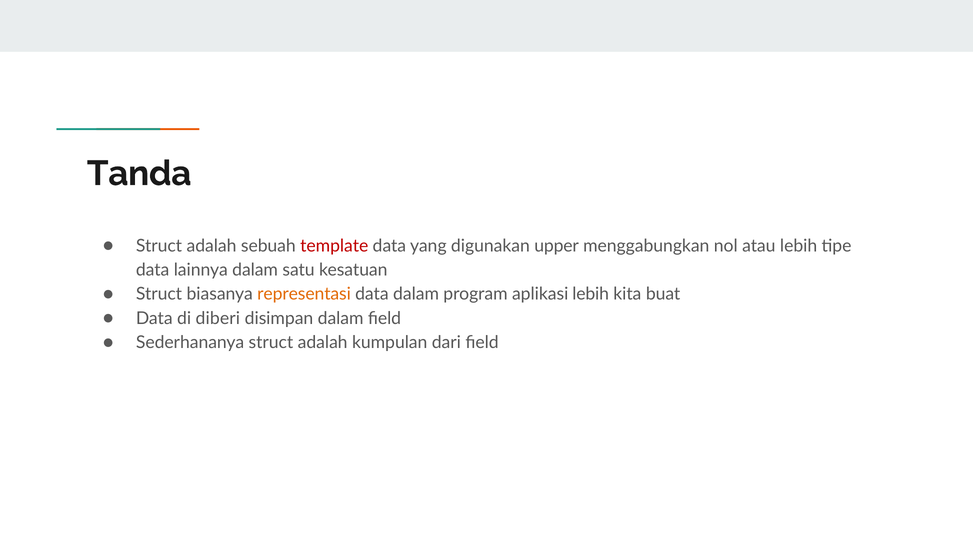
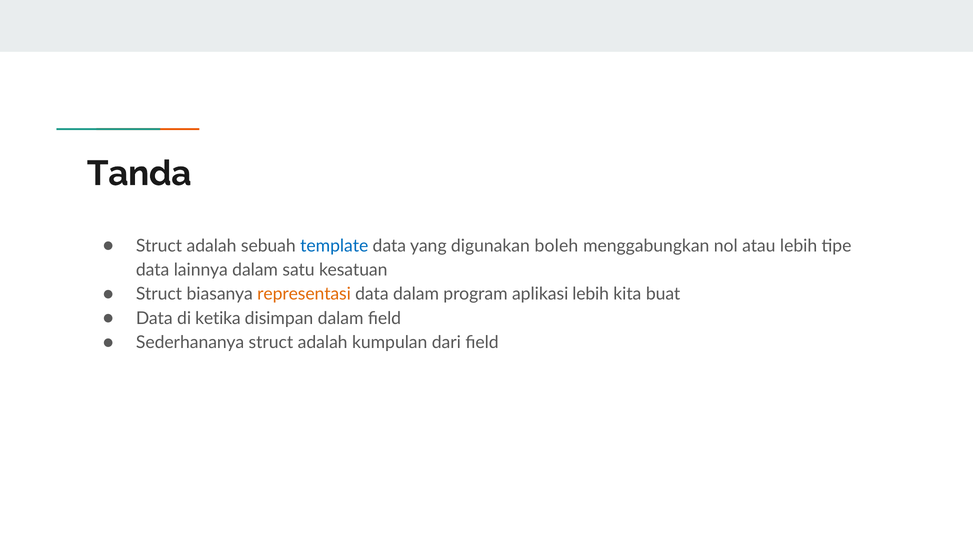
template colour: red -> blue (334, 246)
upper: upper -> boleh (556, 246)
diberi: diberi -> ketika (218, 319)
